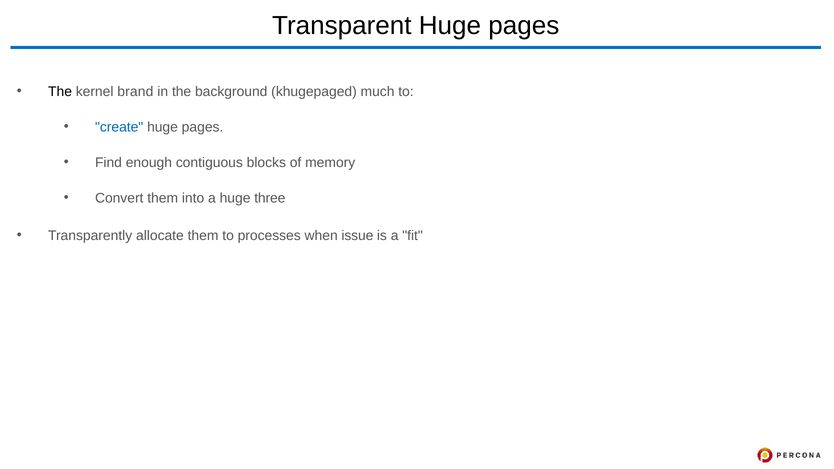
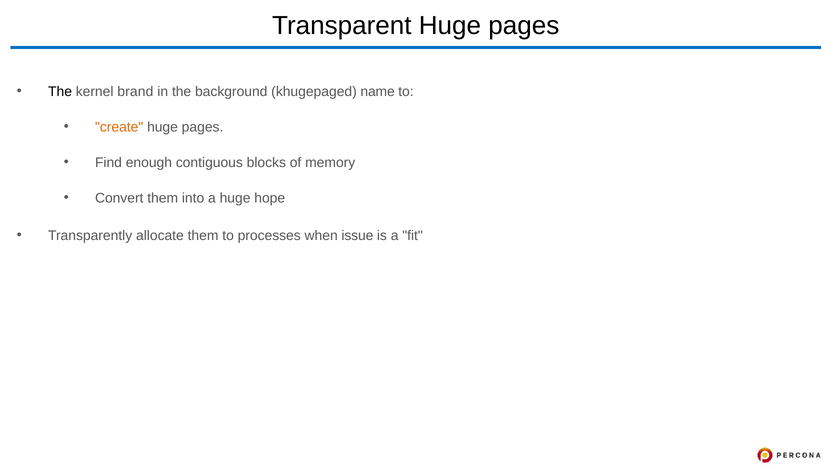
much: much -> name (378, 92)
create colour: blue -> orange (119, 127)
three: three -> hope (270, 198)
